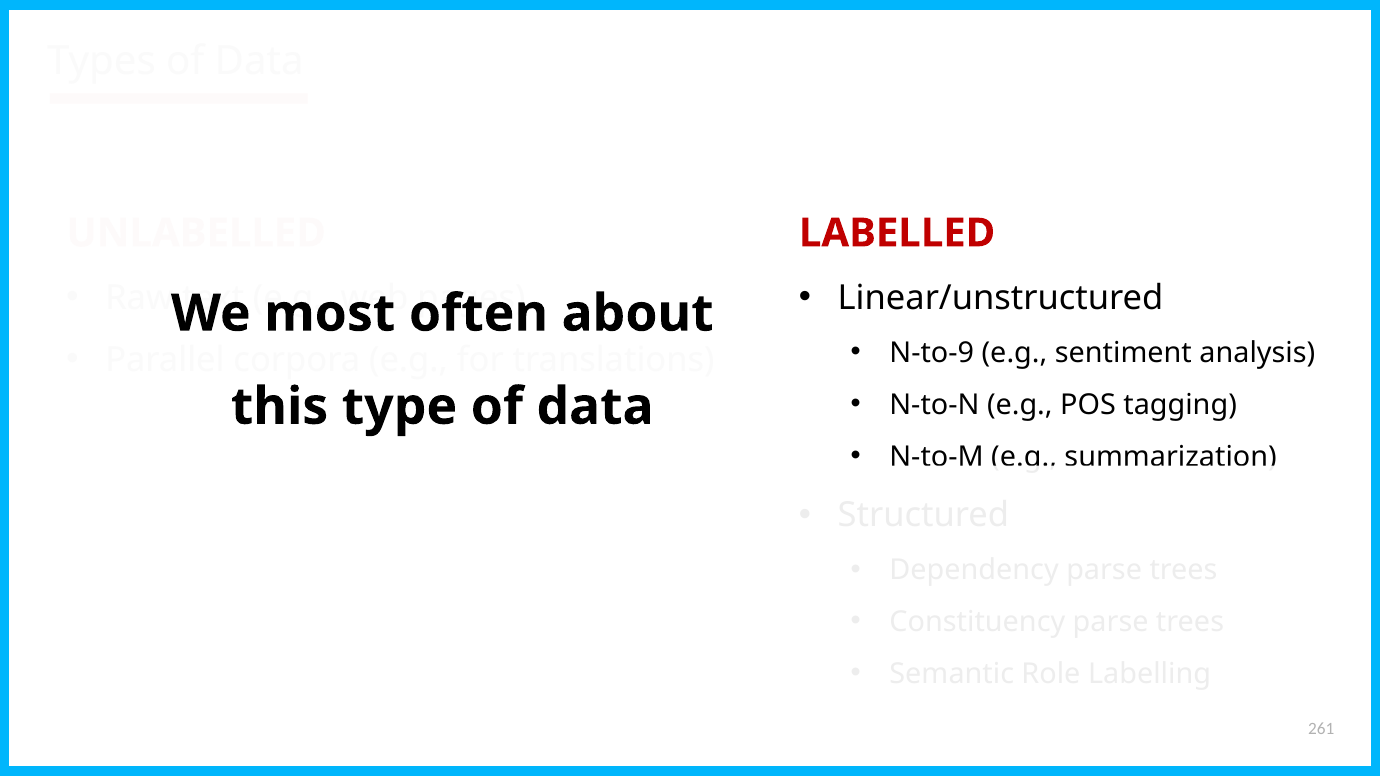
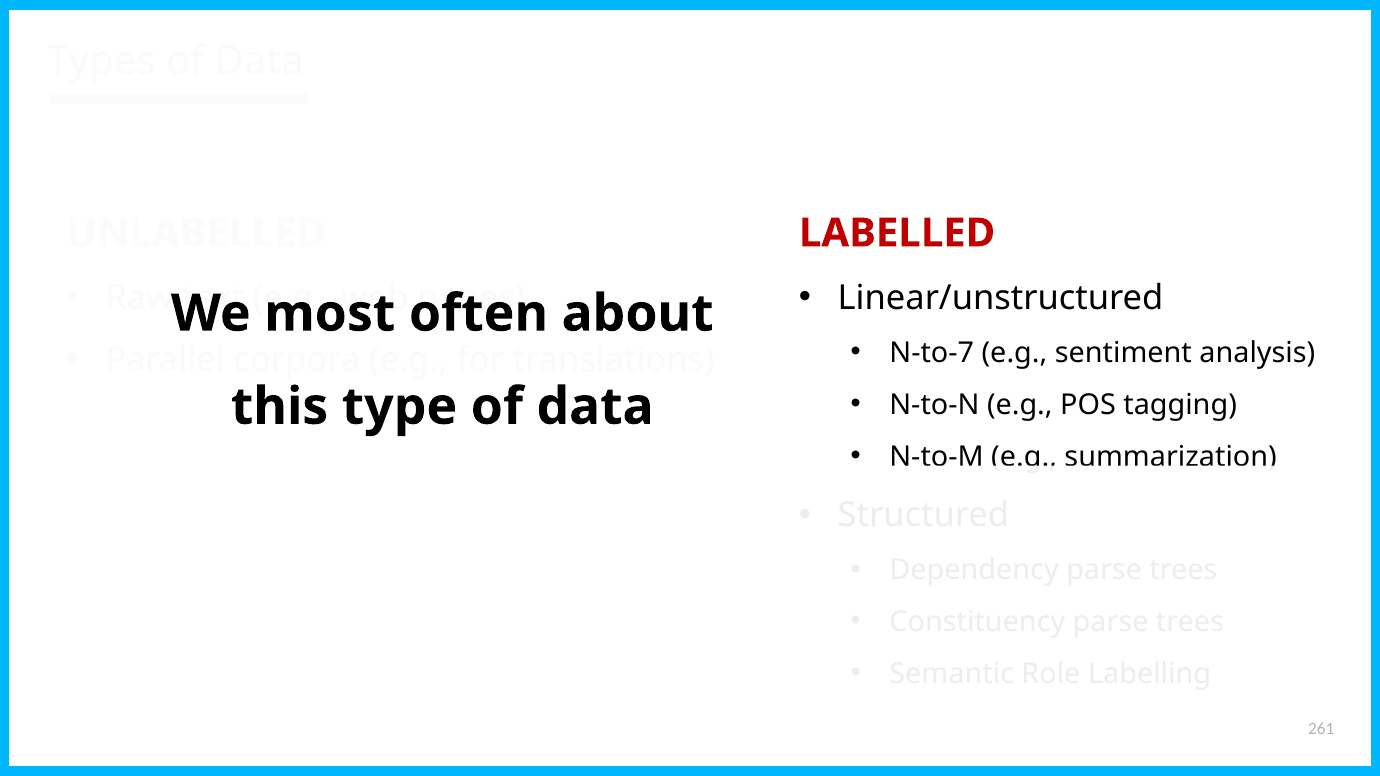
N-to-9: N-to-9 -> N-to-7 (932, 353)
